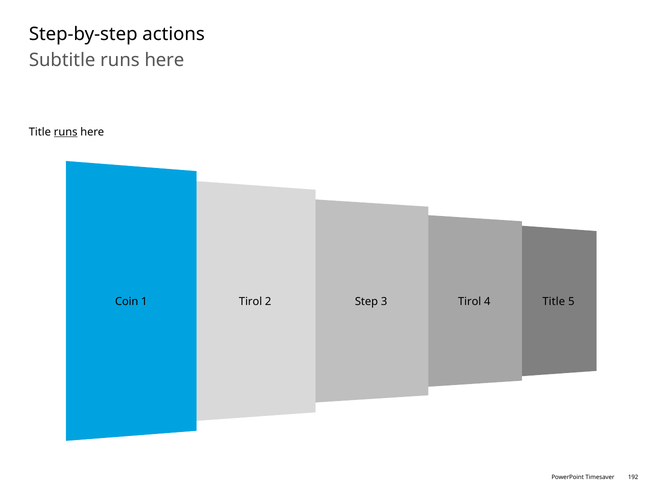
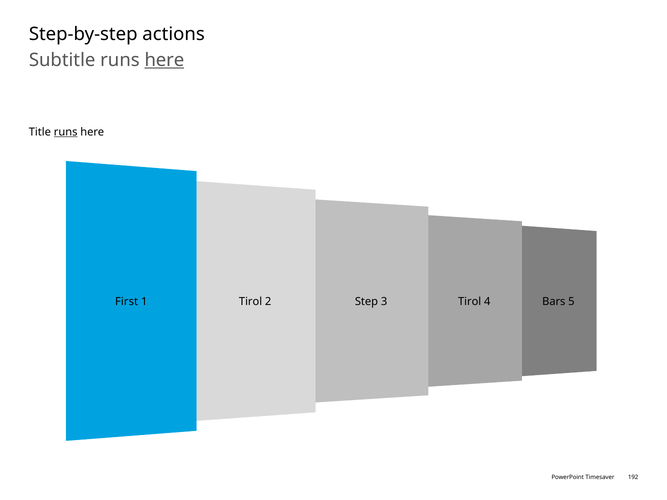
here underline: none -> present (164, 60)
Coin: Coin -> First (127, 302)
Title: Title -> Bars (554, 302)
